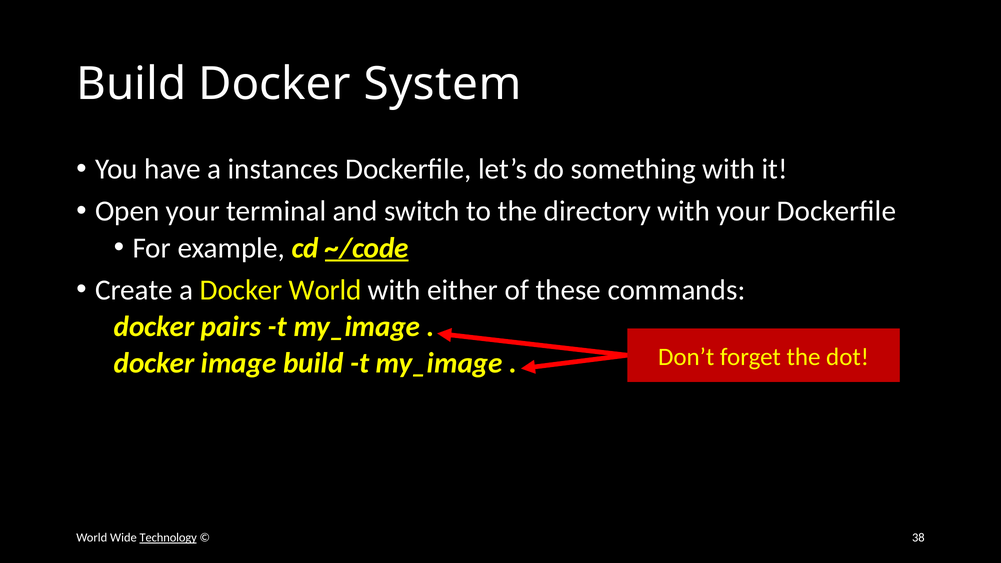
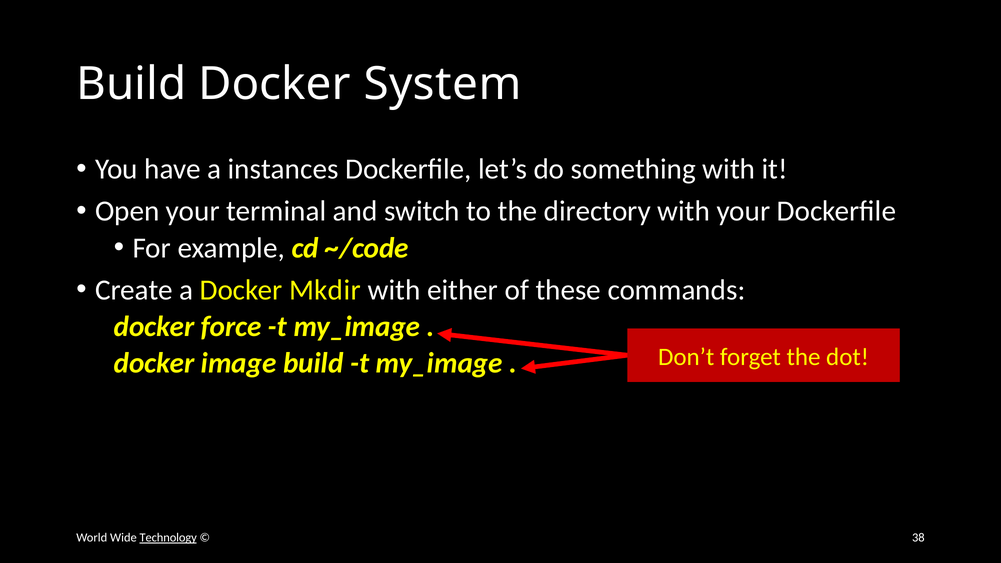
~/code underline: present -> none (367, 248)
Docker World: World -> Mkdir (325, 290)
pairs: pairs -> force (231, 327)
